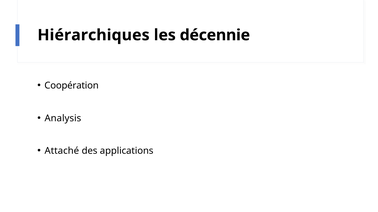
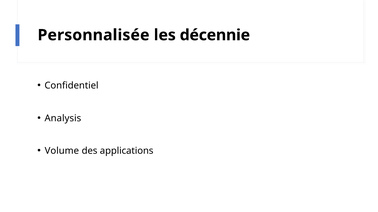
Hiérarchiques: Hiérarchiques -> Personnalisée (94, 35)
Coopération: Coopération -> Confidentiel (71, 86)
Attaché: Attaché -> Volume (62, 151)
